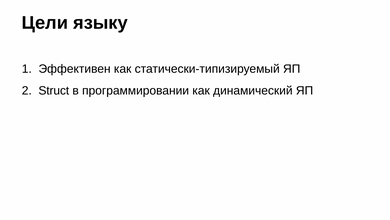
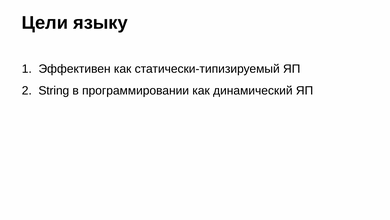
Struct: Struct -> String (54, 90)
